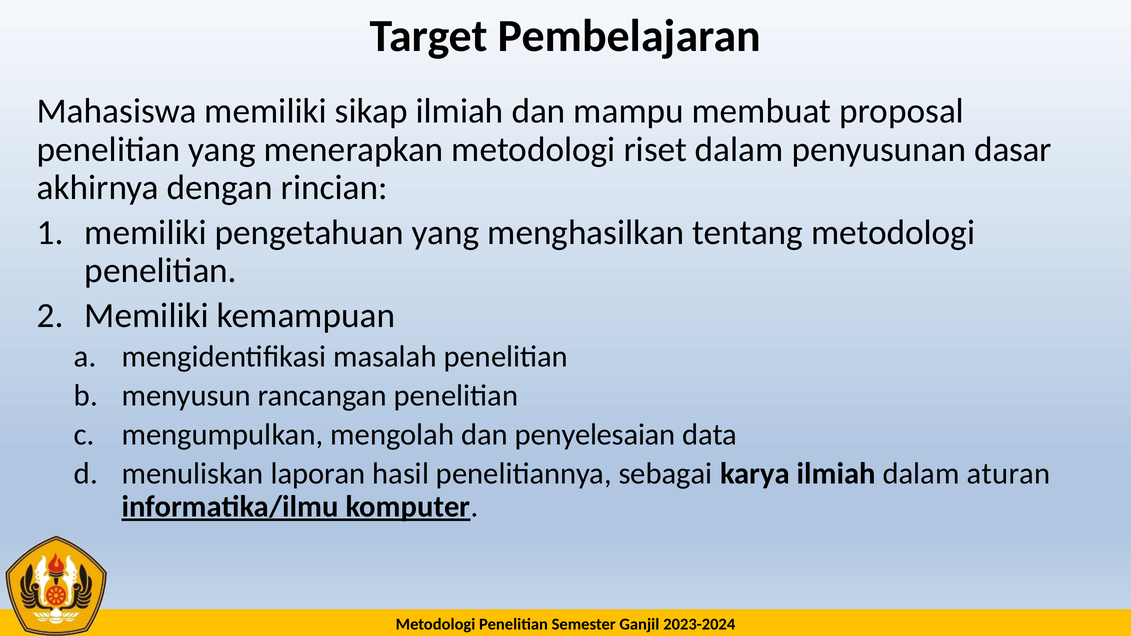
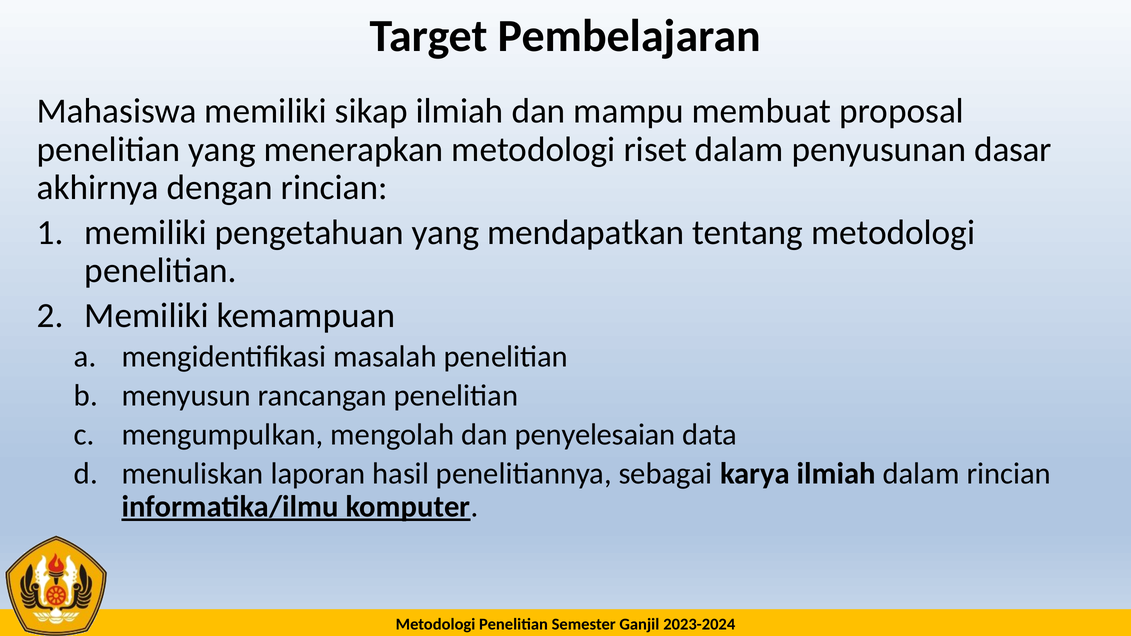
menghasilkan: menghasilkan -> mendapatkan (586, 233)
dalam aturan: aturan -> rincian (1009, 474)
